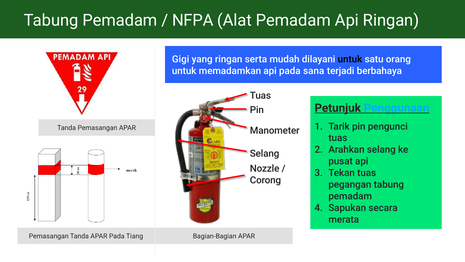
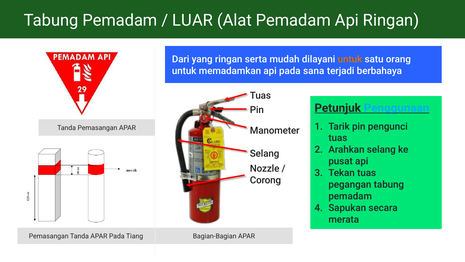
NFPA: NFPA -> LUAR (193, 20)
Gigi: Gigi -> Dari (181, 59)
untuk colour: black -> orange (350, 59)
